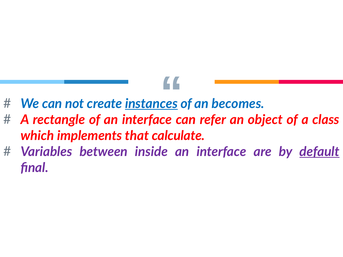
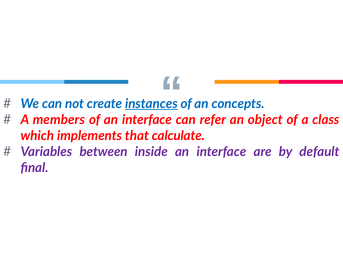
becomes: becomes -> concepts (238, 104)
rectangle: rectangle -> members (59, 120)
default underline: present -> none (319, 152)
